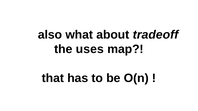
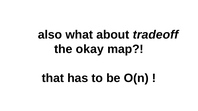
uses: uses -> okay (90, 49)
